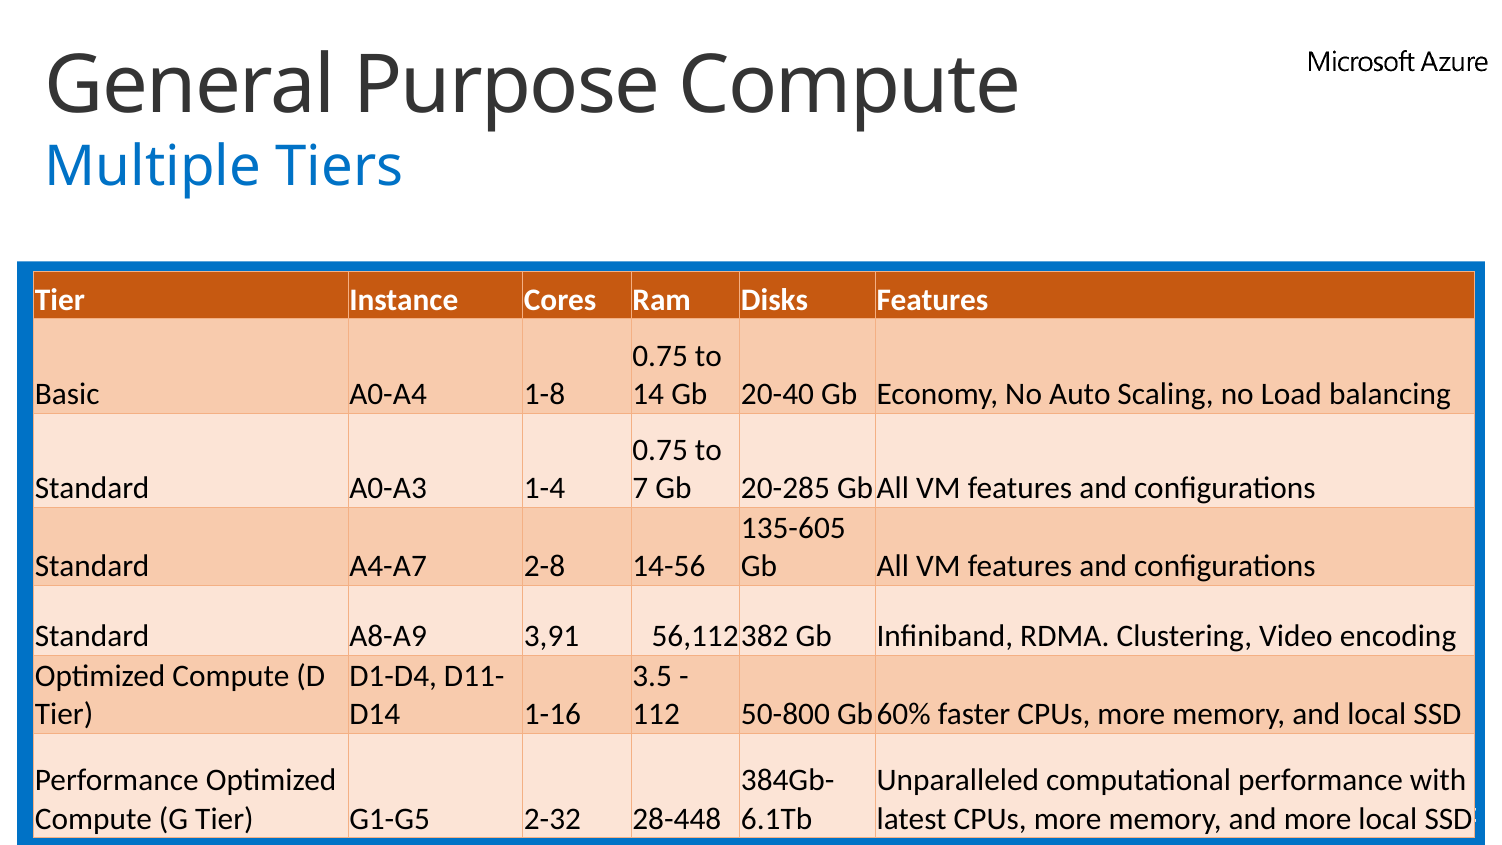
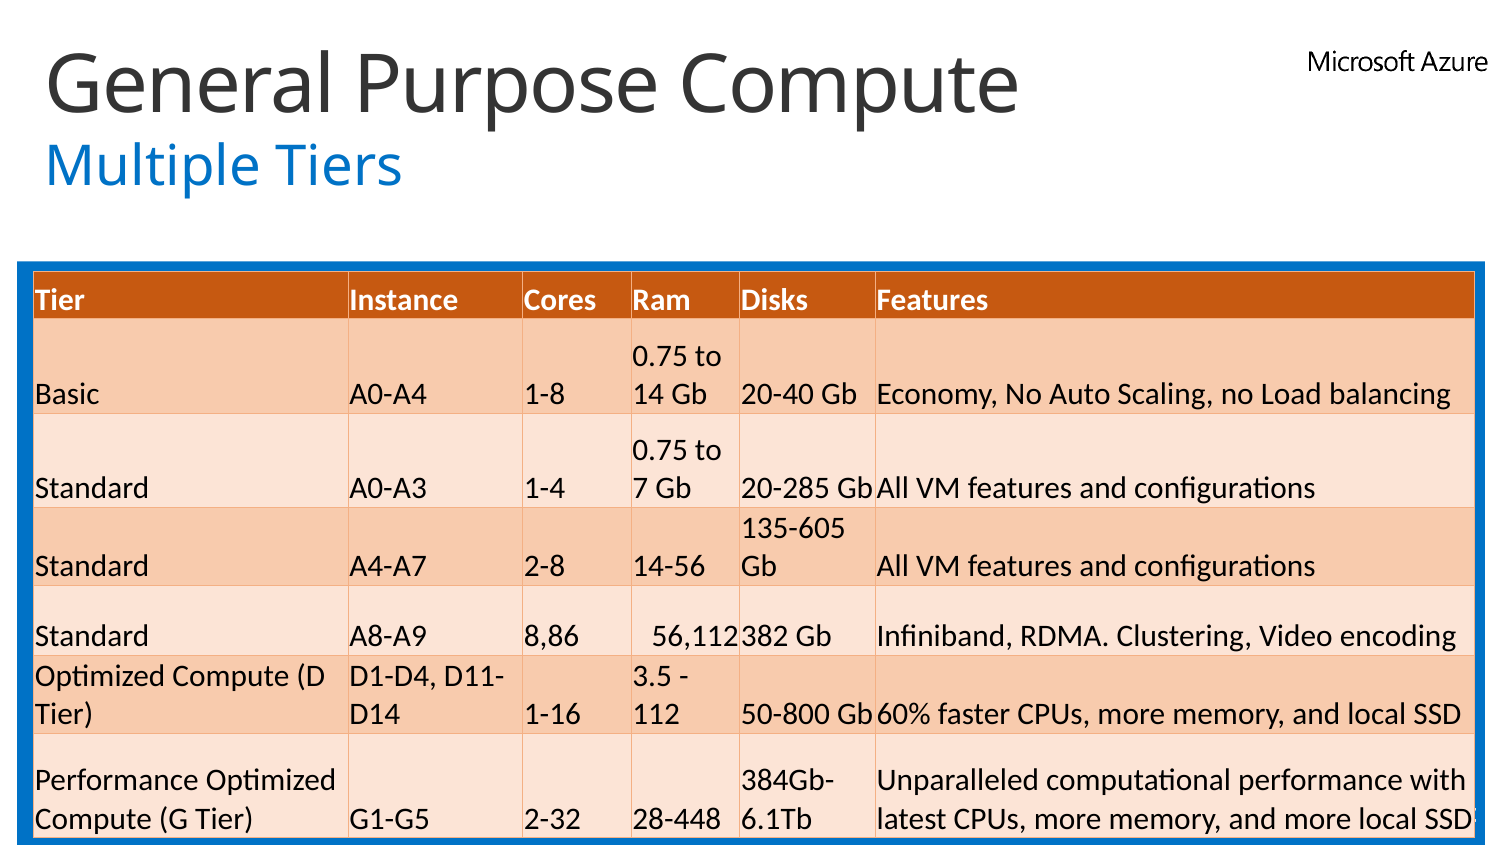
3,91: 3,91 -> 8,86 (552, 636)
